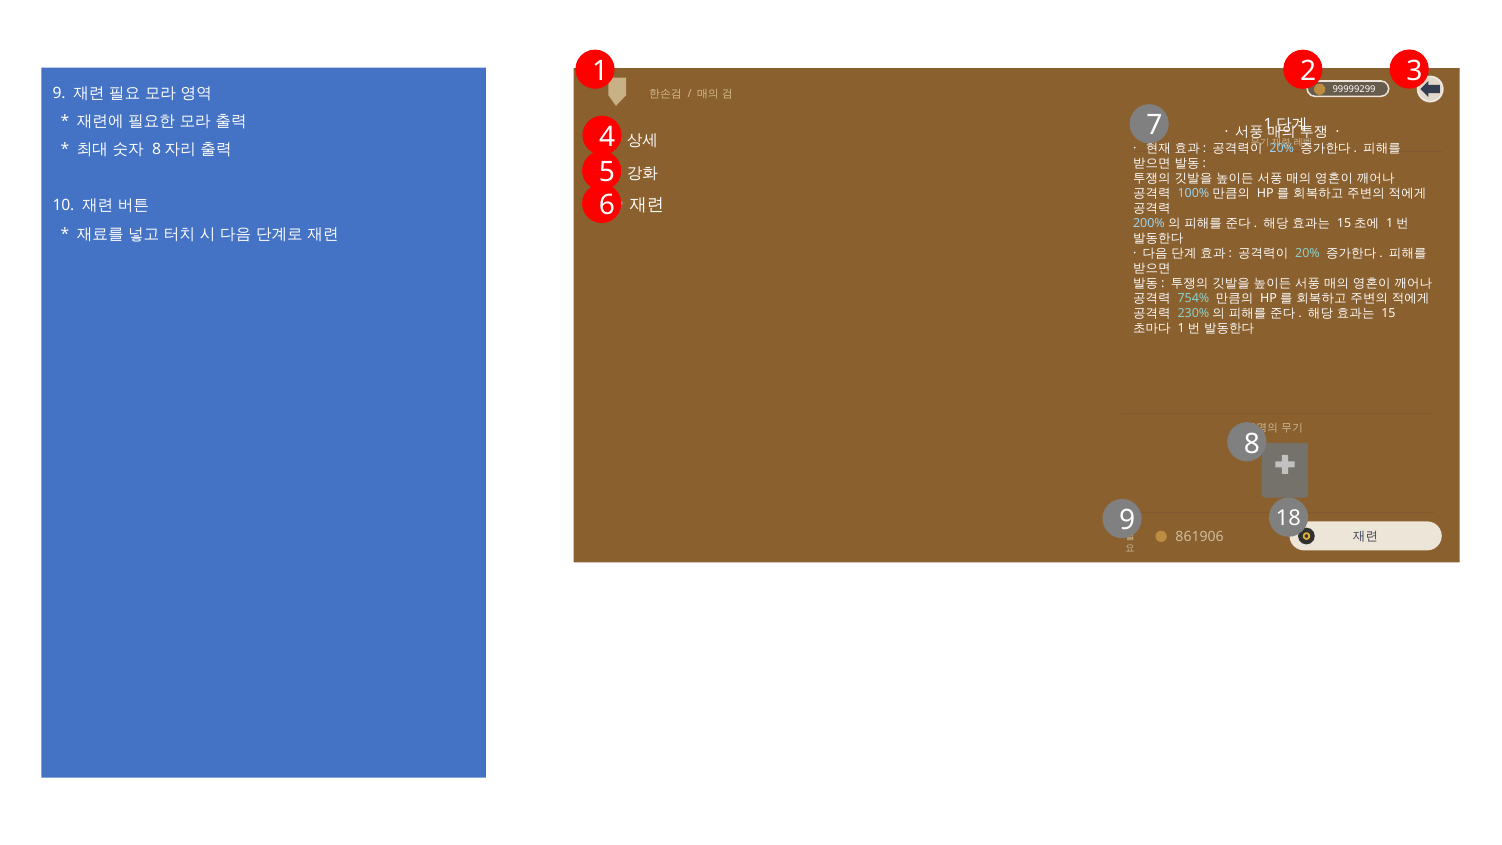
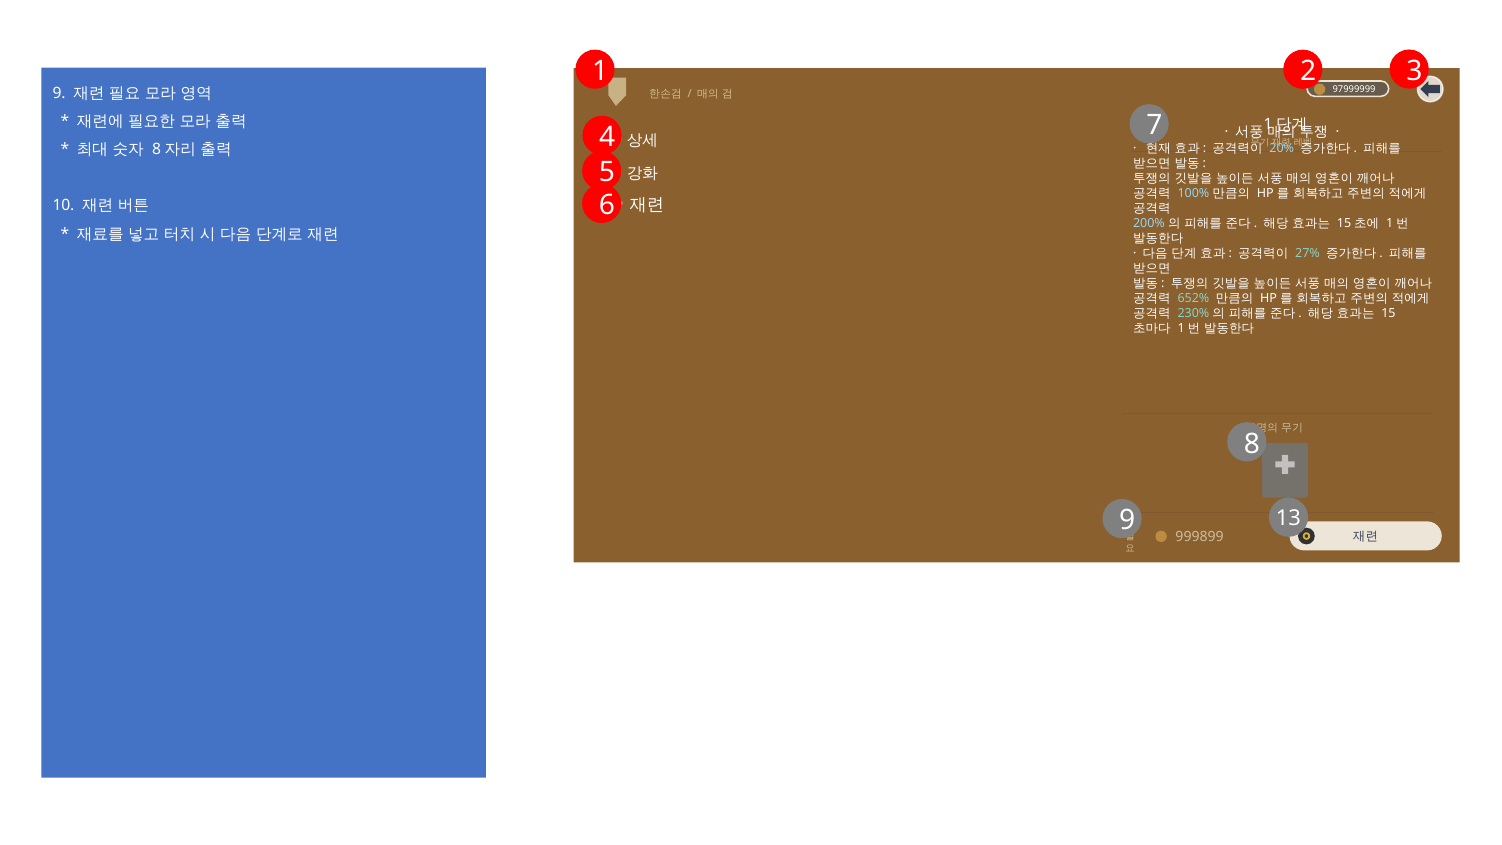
99999299: 99999299 -> 97999999 (1354, 89)
20%: 20% -> 27% (1307, 253)
754%: 754% -> 652% (1193, 298)
18: 18 -> 13 (1288, 519)
861906: 861906 -> 999899 (1200, 537)
